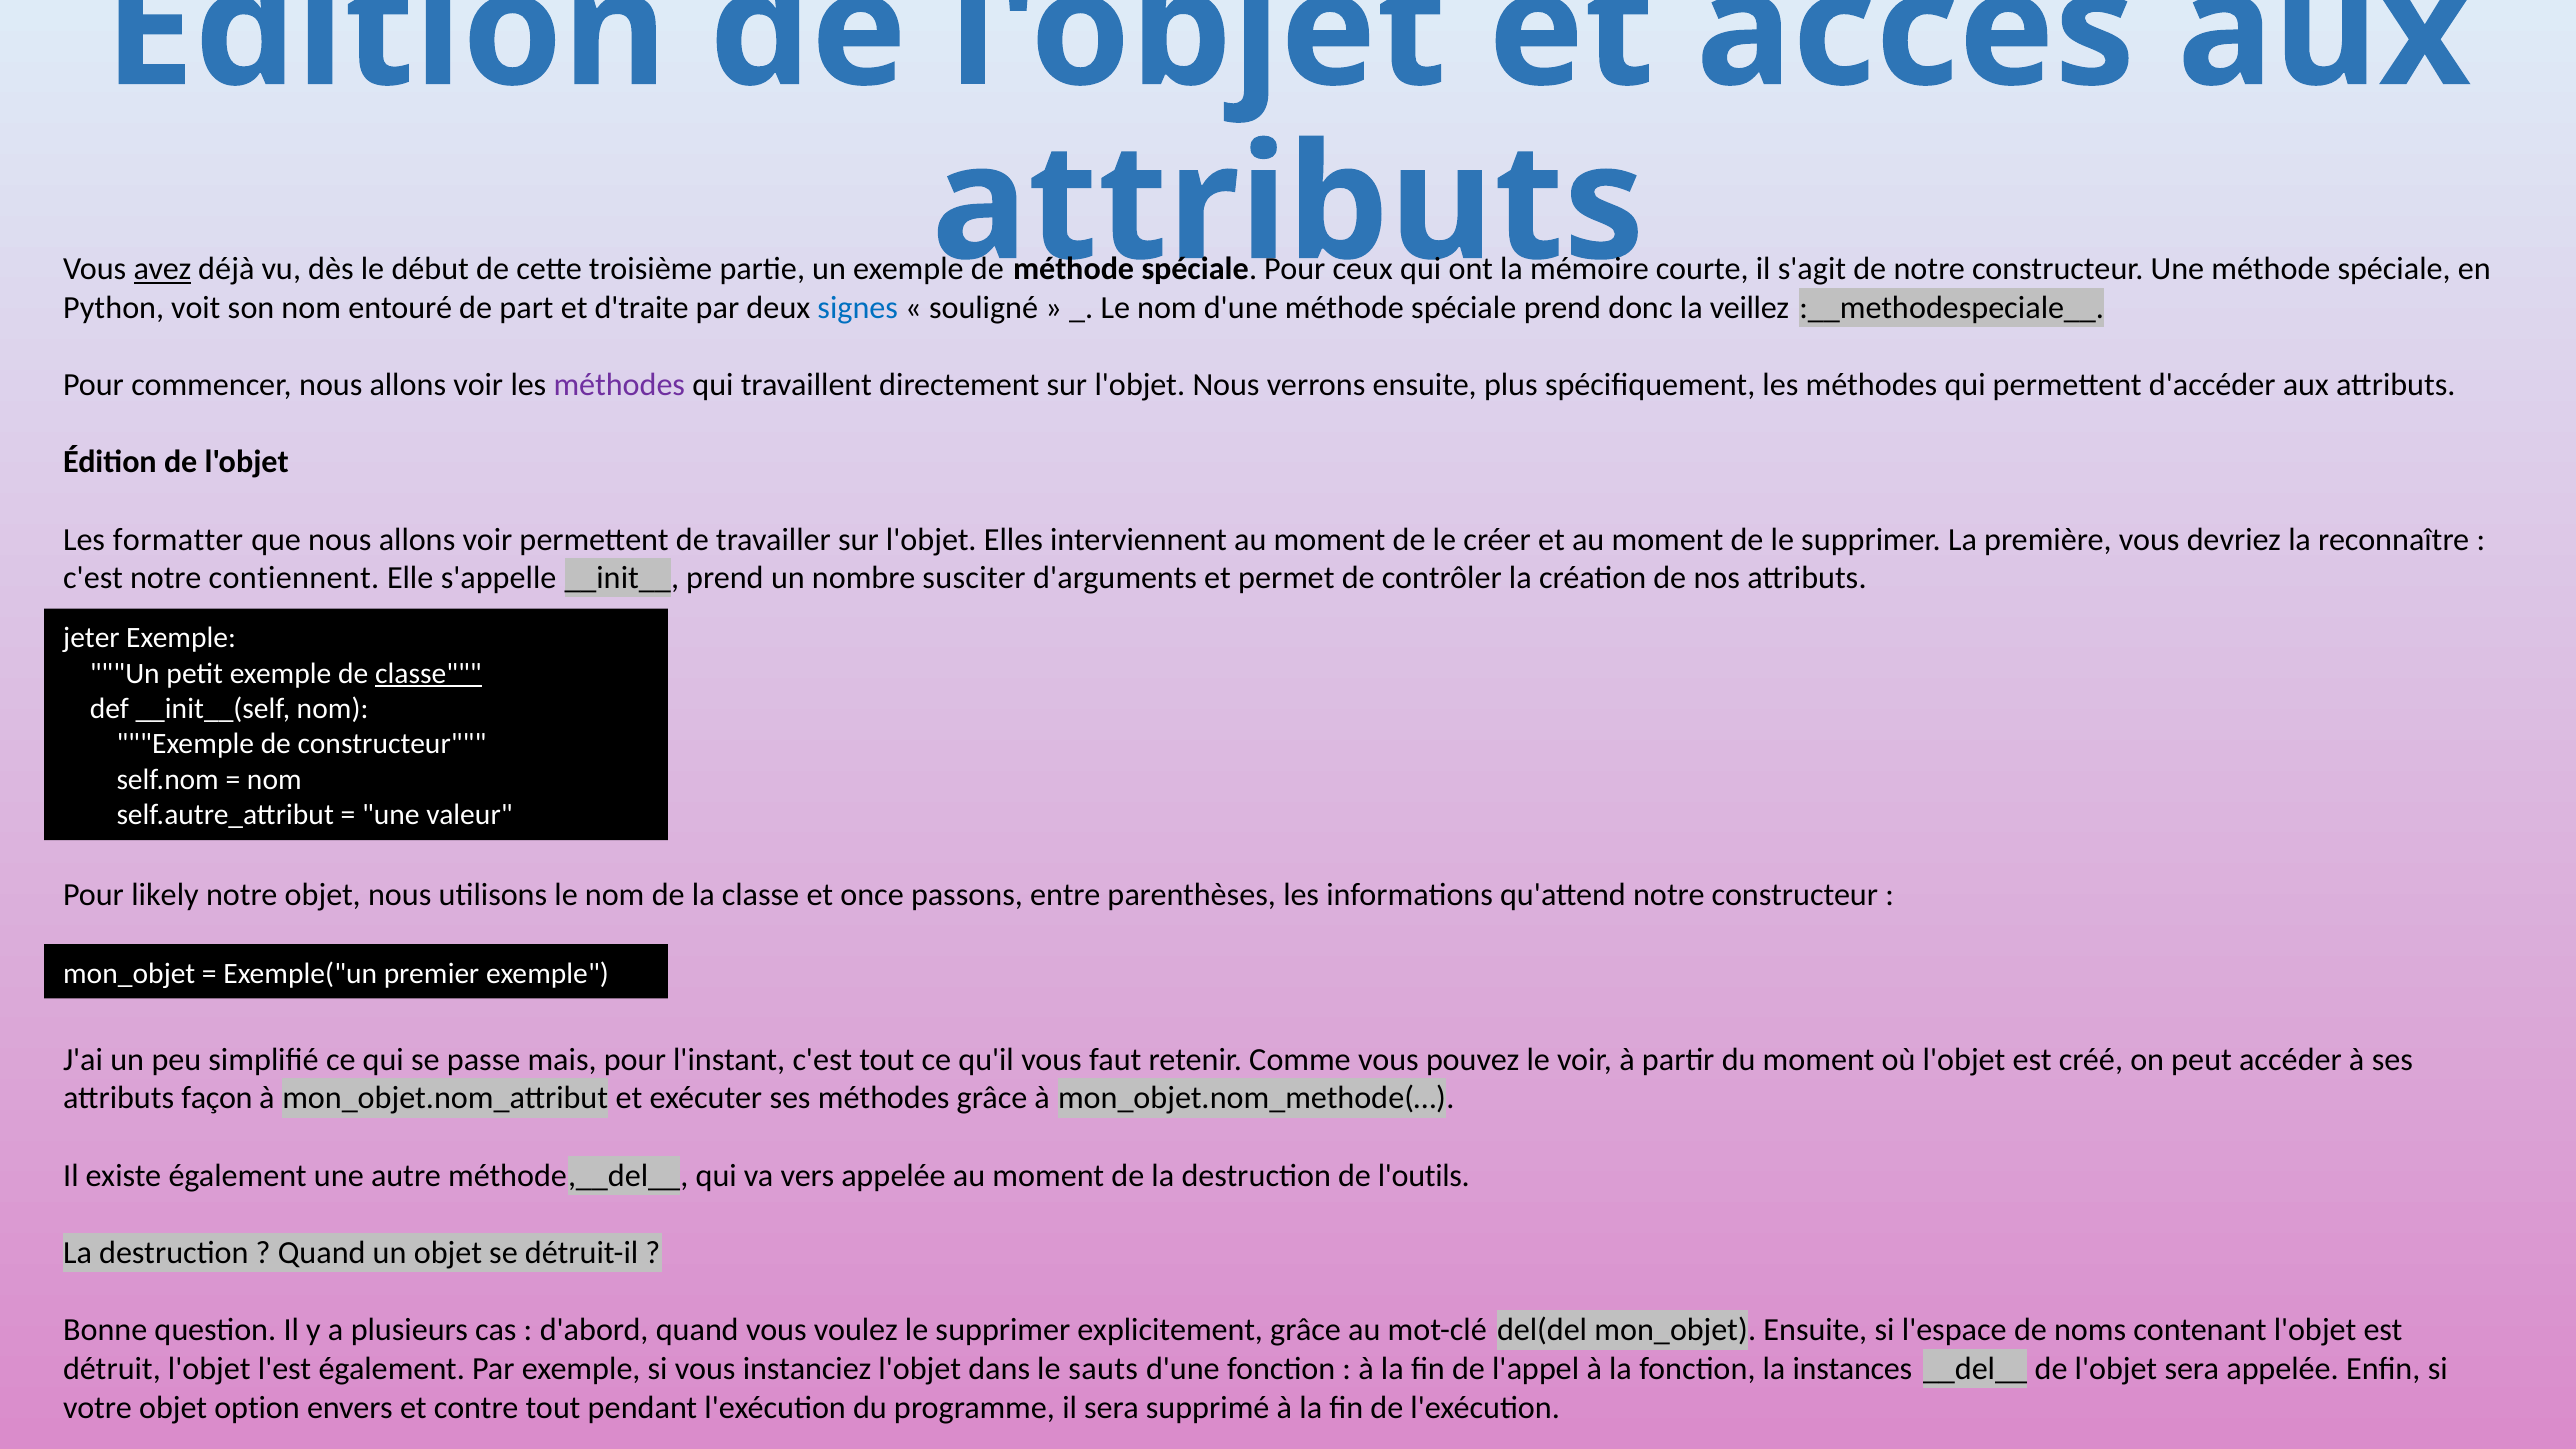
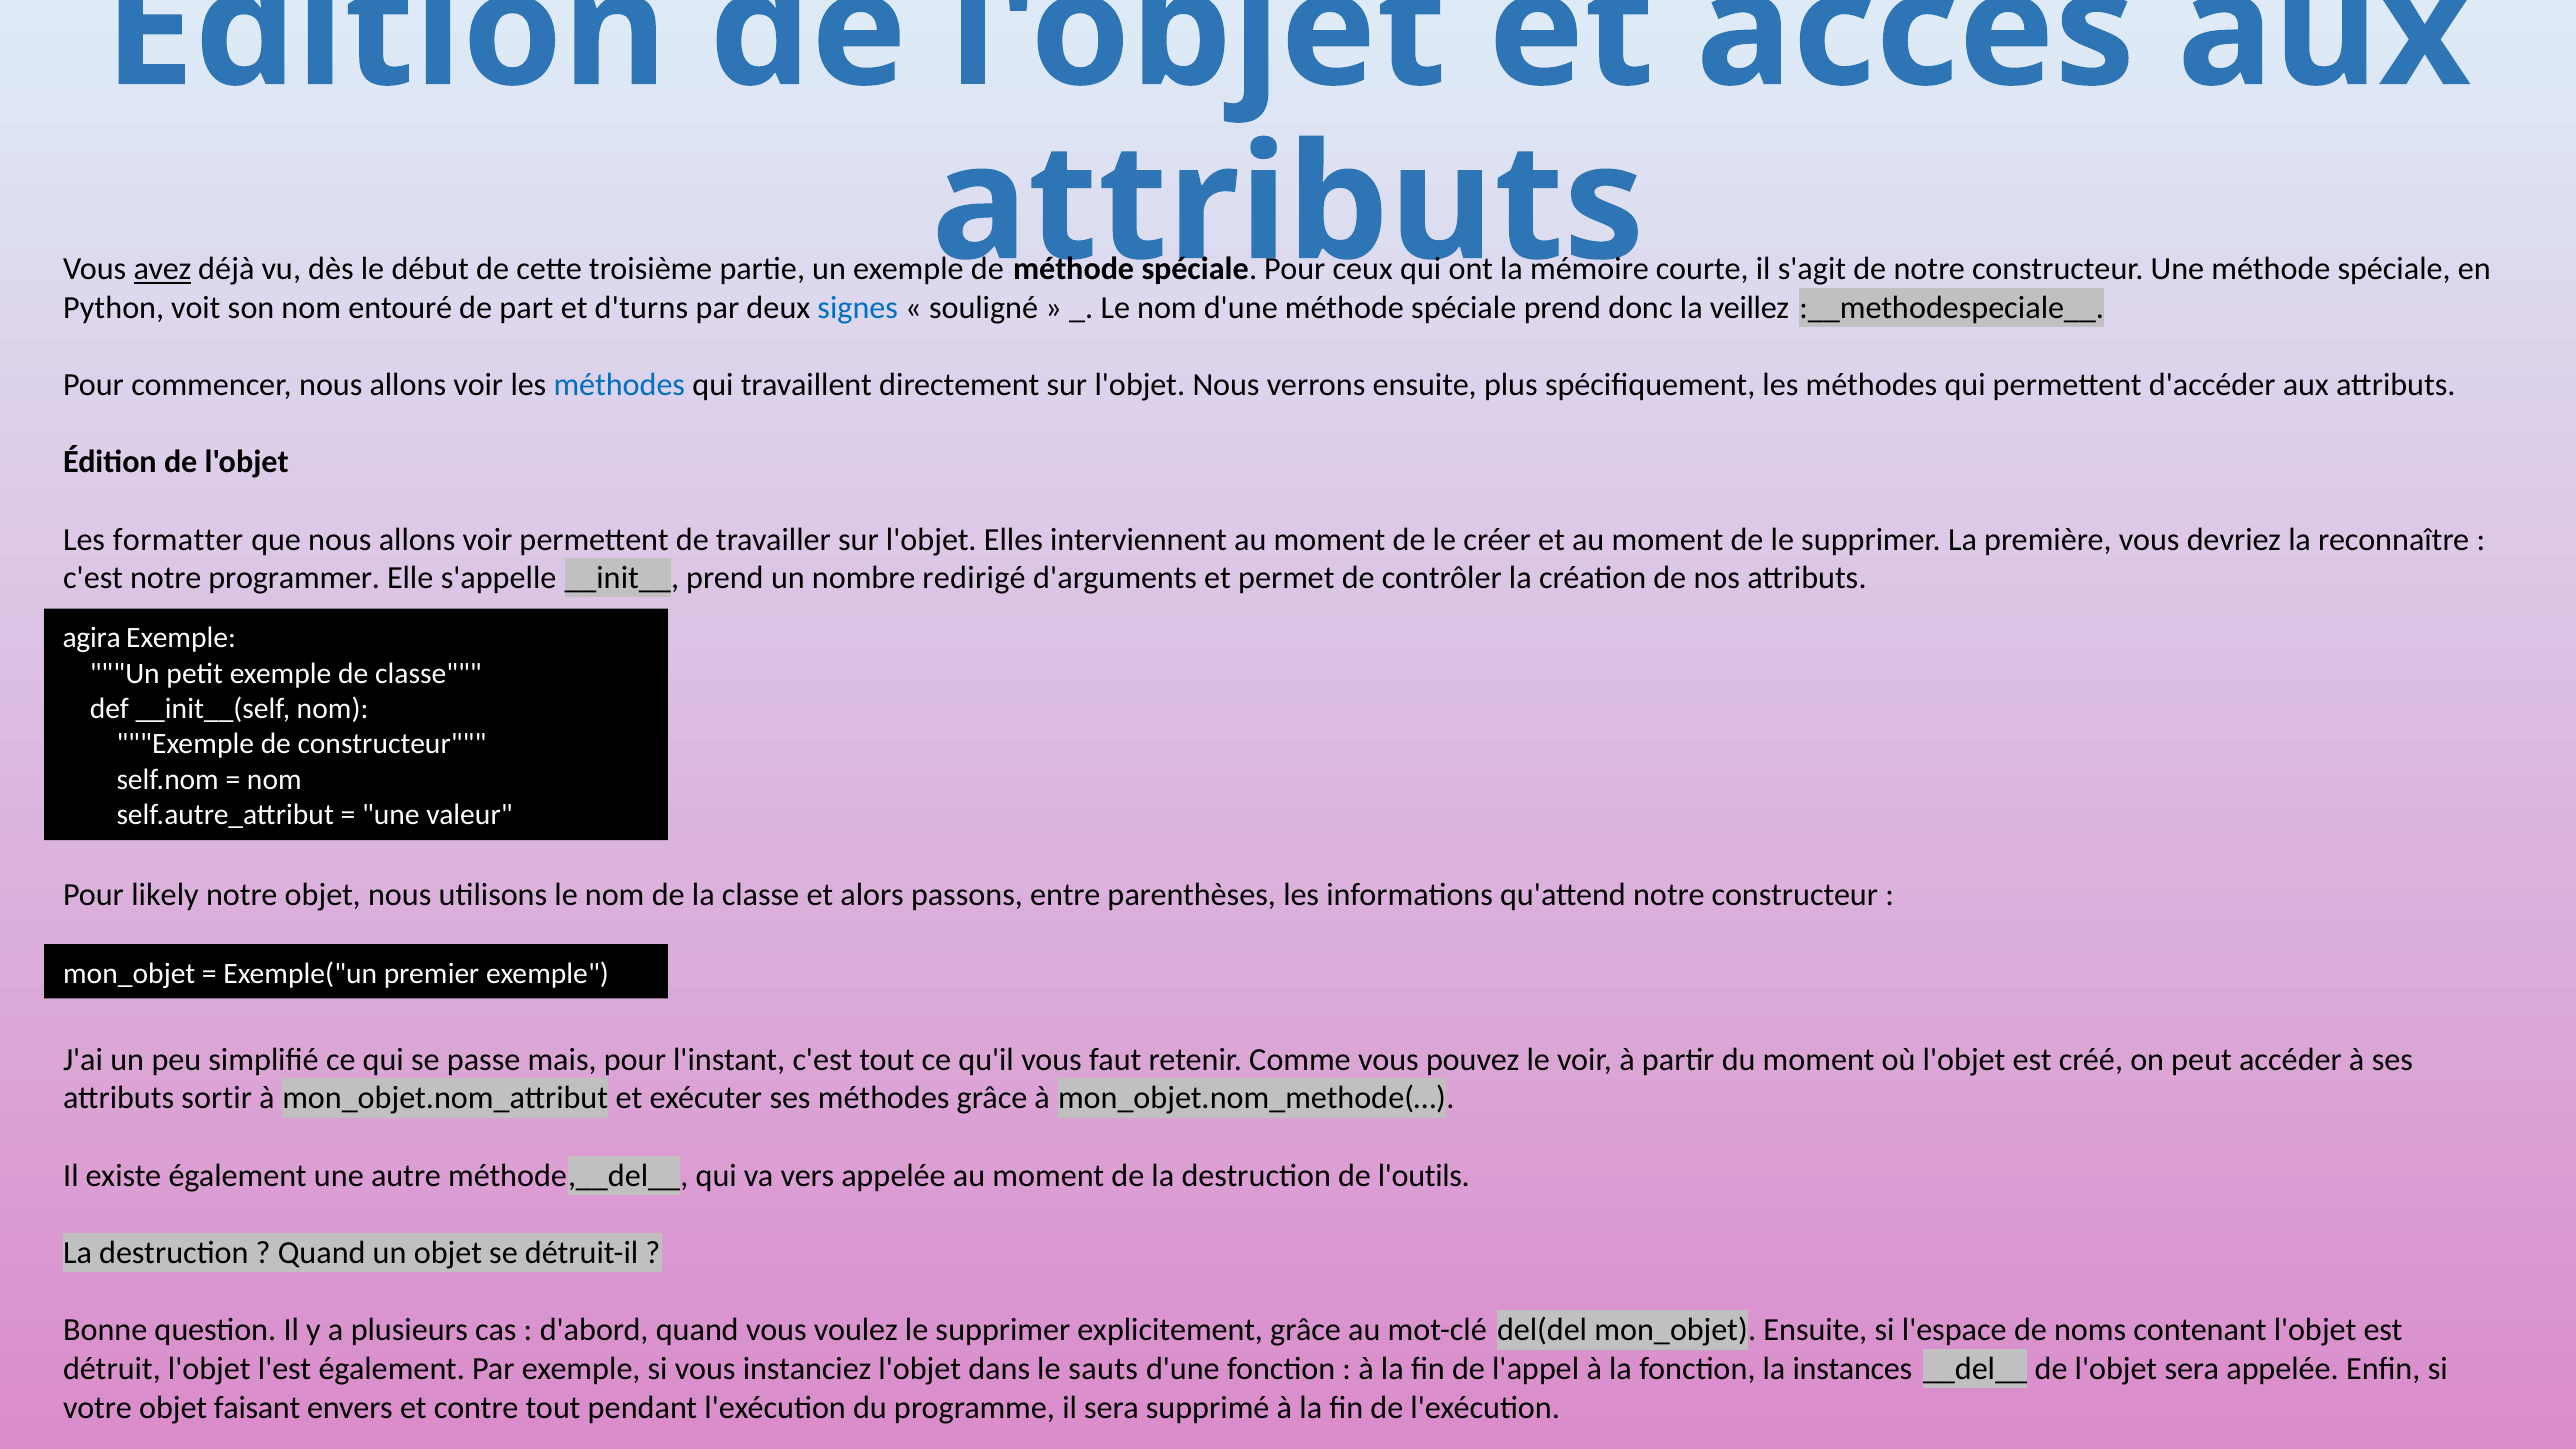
d'traite: d'traite -> d'turns (642, 308)
méthodes colour: purple -> blue (619, 385)
contiennent: contiennent -> programmer (294, 578)
susciter: susciter -> redirigé (974, 578)
jeter: jeter -> agira (92, 638)
classe underline: present -> none (428, 673)
once: once -> alors (872, 895)
façon: façon -> sortir (217, 1098)
option: option -> faisant (257, 1407)
